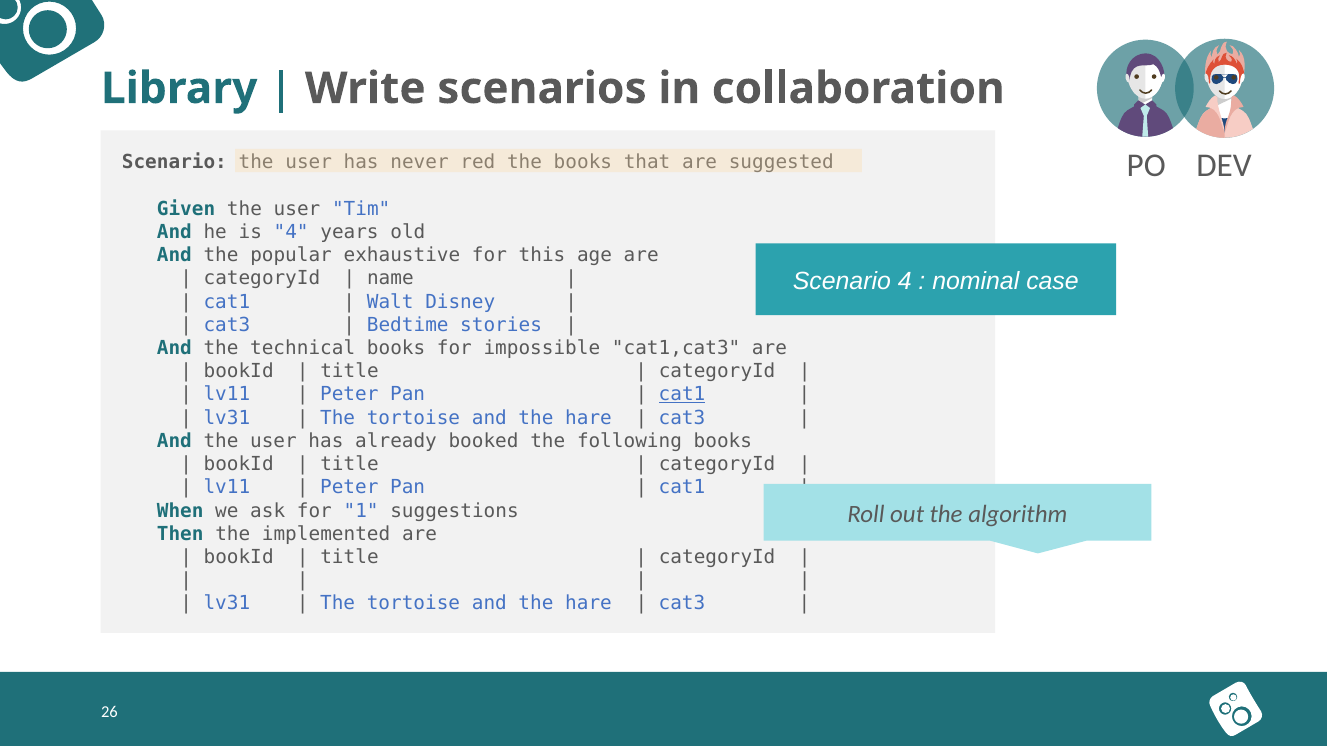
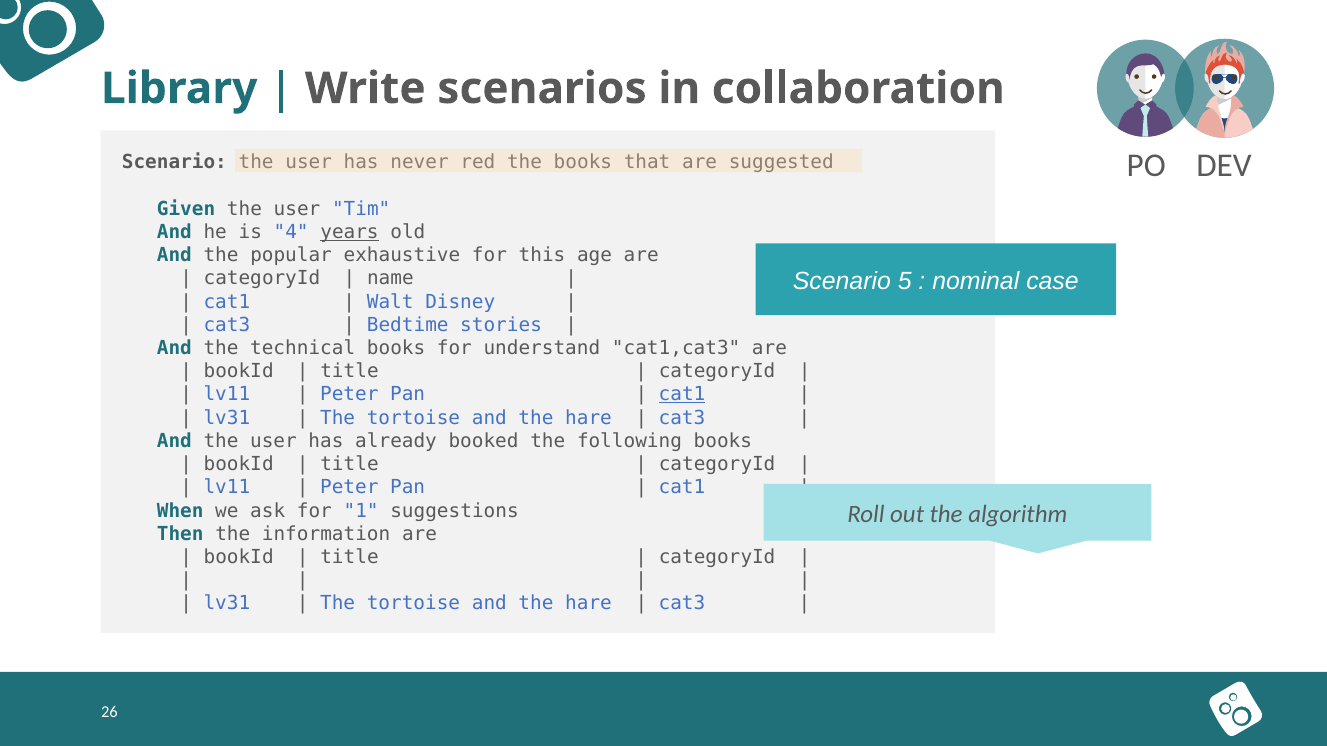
years underline: none -> present (349, 232)
Scenario 4: 4 -> 5 (905, 281)
impossible: impossible -> understand (542, 348)
implemented: implemented -> information (326, 534)
